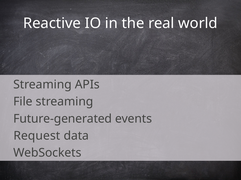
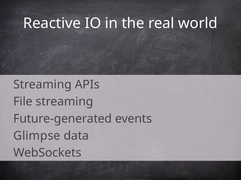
Request: Request -> Glimpse (37, 136)
